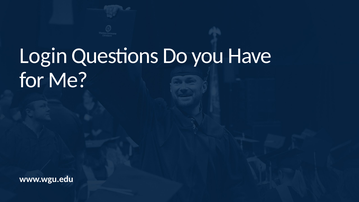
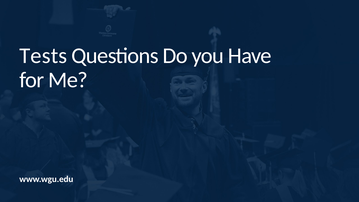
Login: Login -> Tests (43, 56)
